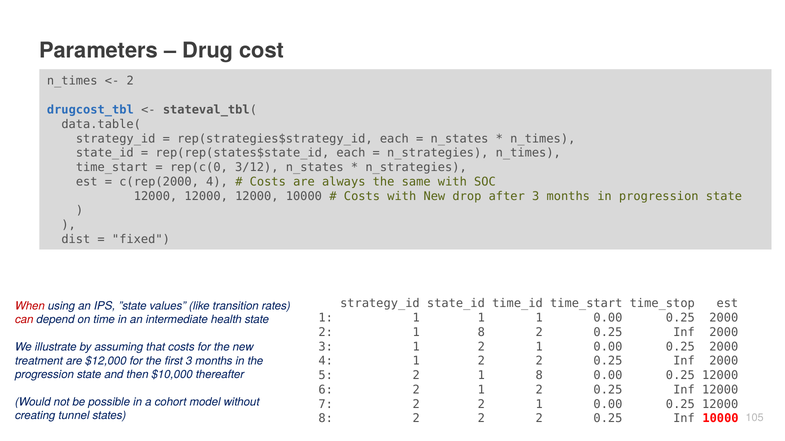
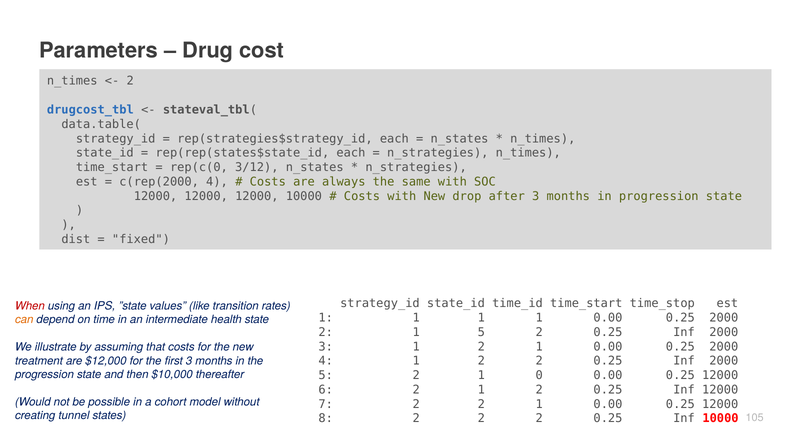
can colour: red -> orange (24, 320)
8: 8 -> 5 (481, 333)
5 2 1 8: 8 -> 0 (539, 376)
